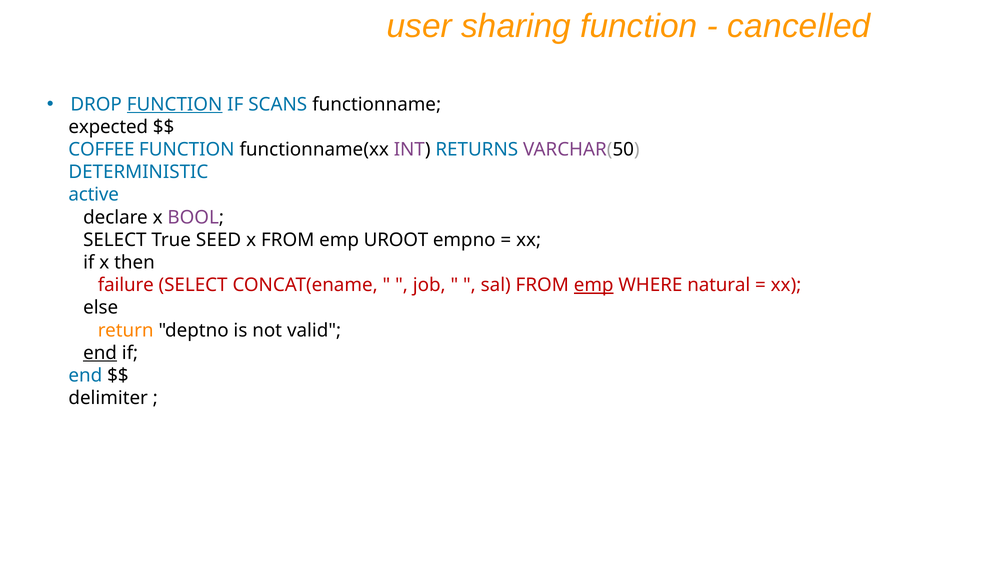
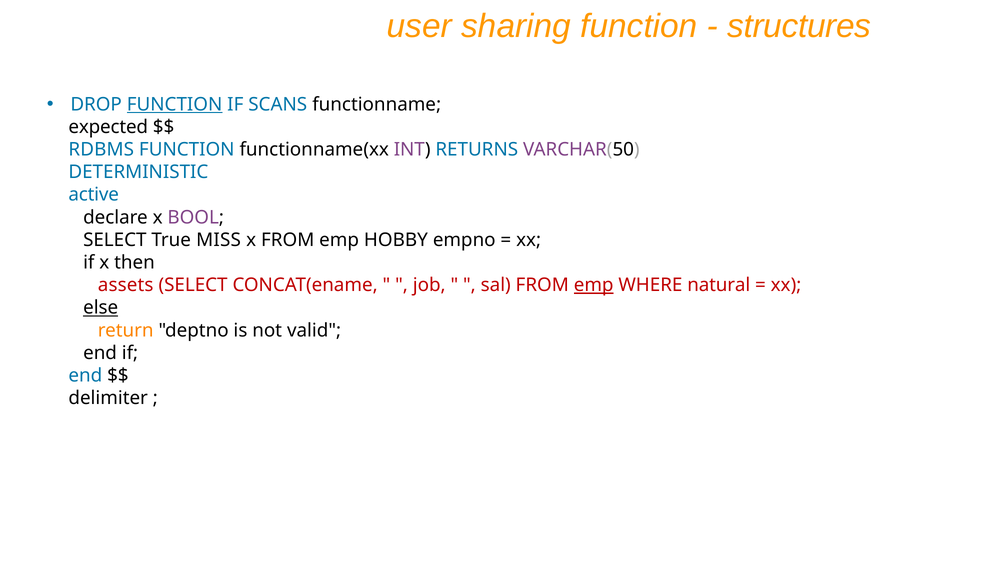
cancelled: cancelled -> structures (799, 26)
COFFEE: COFFEE -> RDBMS (101, 150)
SEED: SEED -> MISS (219, 240)
UROOT: UROOT -> HOBBY (396, 240)
failure: failure -> assets (126, 285)
else underline: none -> present (101, 308)
end underline: present -> none (100, 353)
